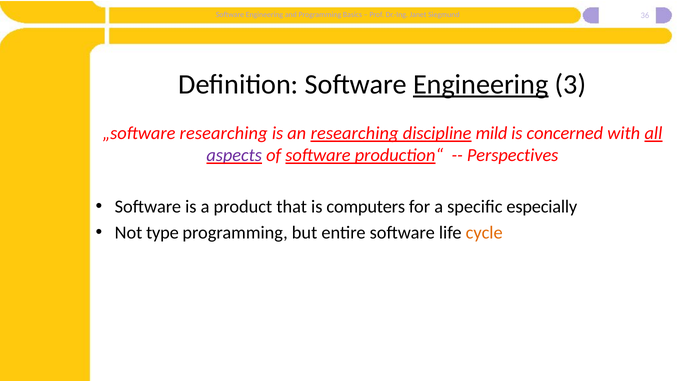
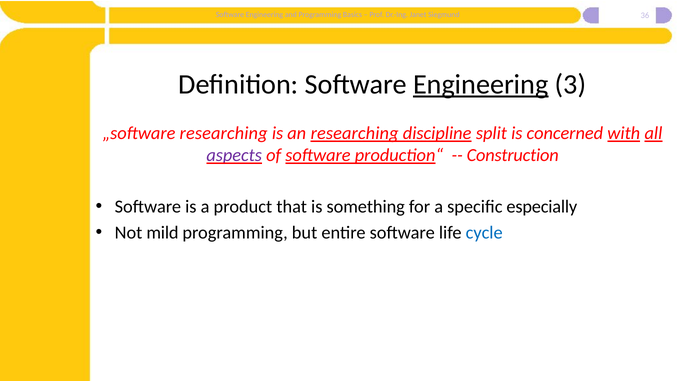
mild: mild -> split (491, 133)
with underline: none -> present (624, 133)
Perspectives: Perspectives -> Construction (513, 155)
computers: computers -> something (366, 207)
type: type -> mild (162, 232)
cycle colour: orange -> blue (484, 232)
